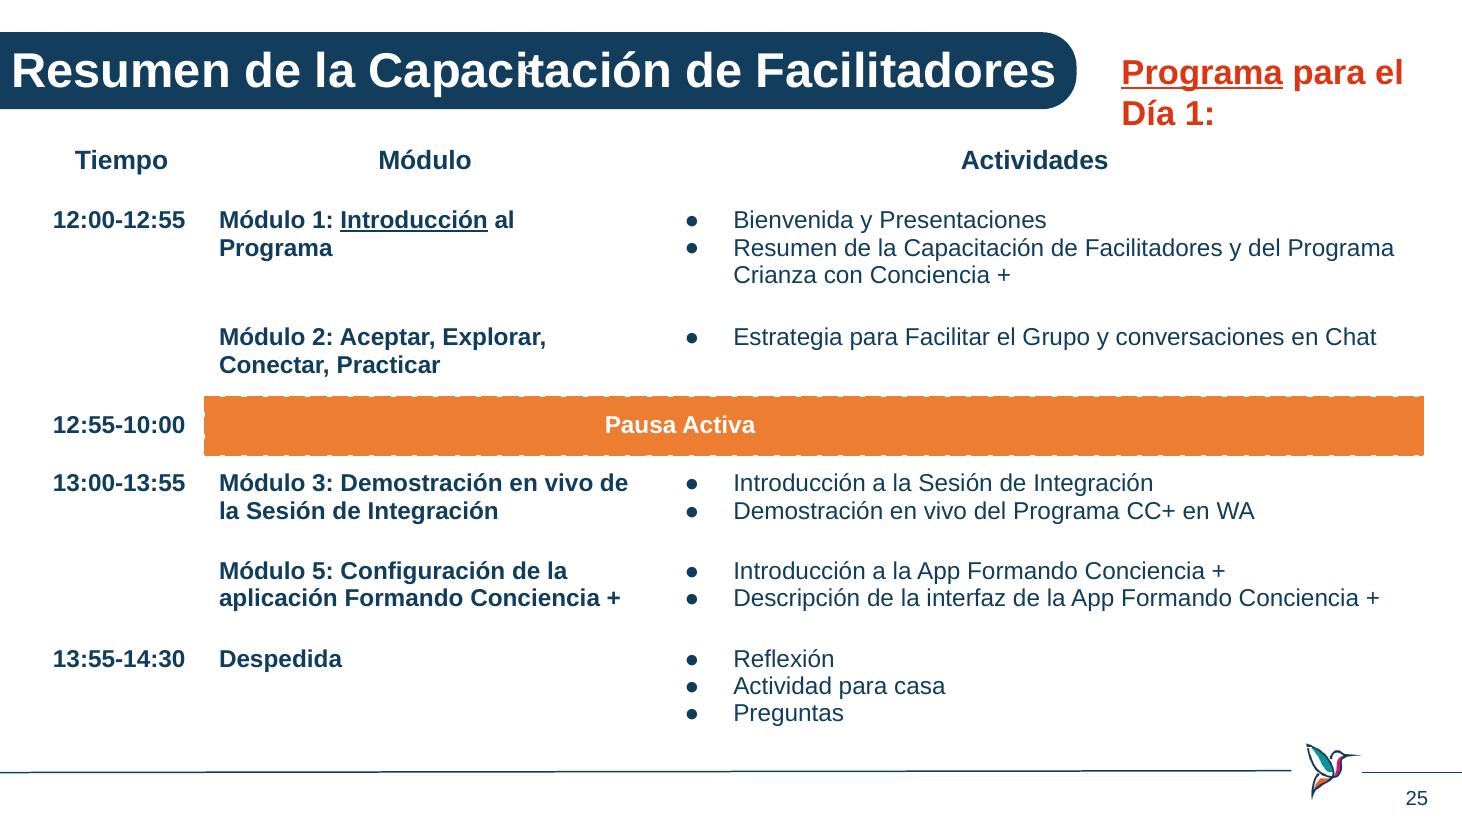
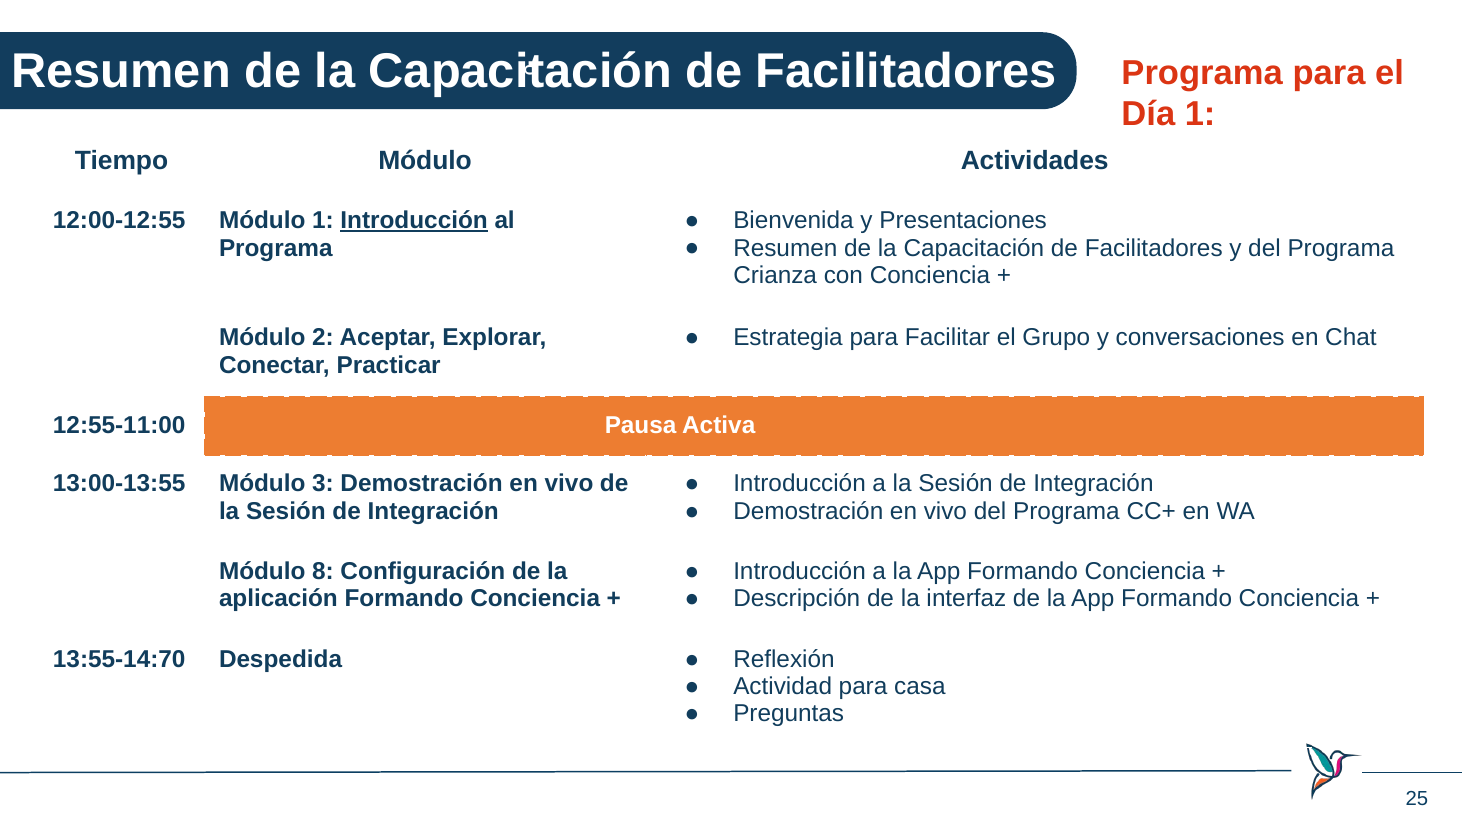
Programa underline: present -> none (1202, 73)
12:55-10:00: 12:55-10:00 -> 12:55-11:00 (119, 425)
5: 5 -> 8 (323, 571)
13:55-14:30: 13:55-14:30 -> 13:55-14:70 (119, 659)
